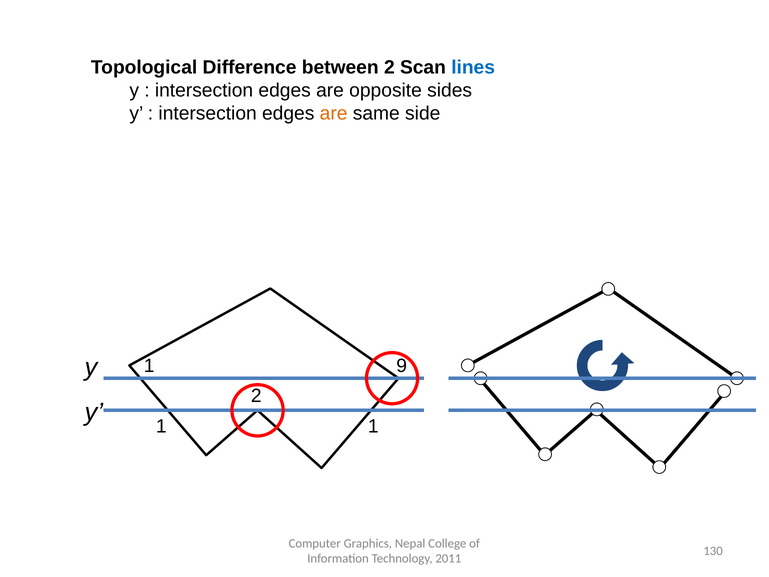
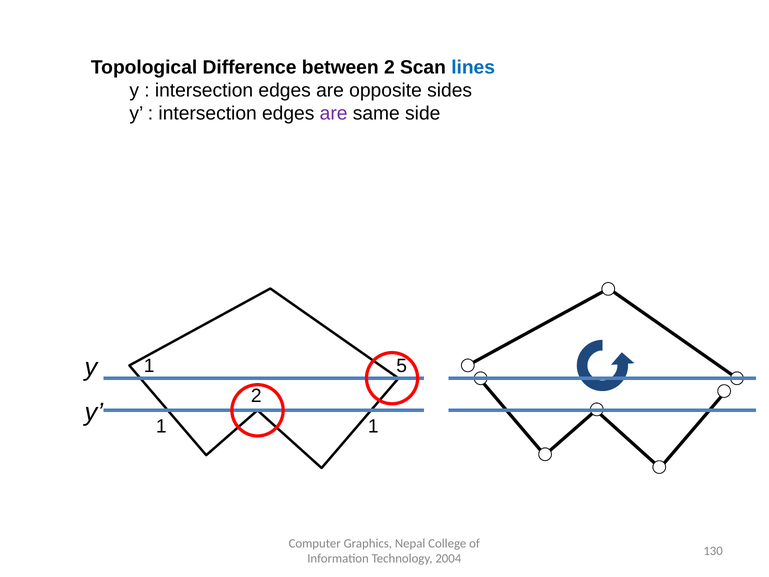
are colour: orange -> purple (334, 113)
9: 9 -> 5 (402, 366)
2011: 2011 -> 2004 (448, 558)
